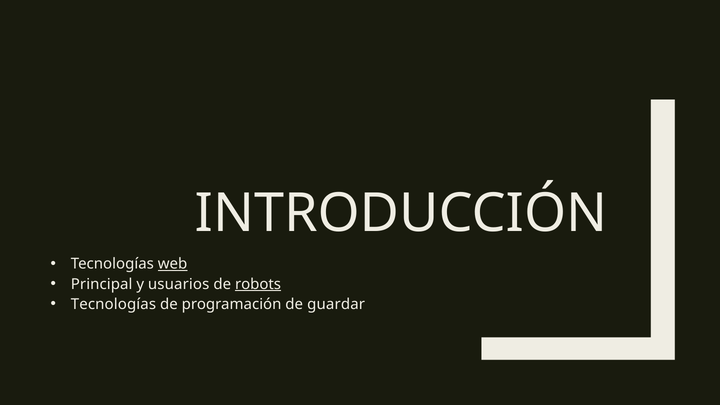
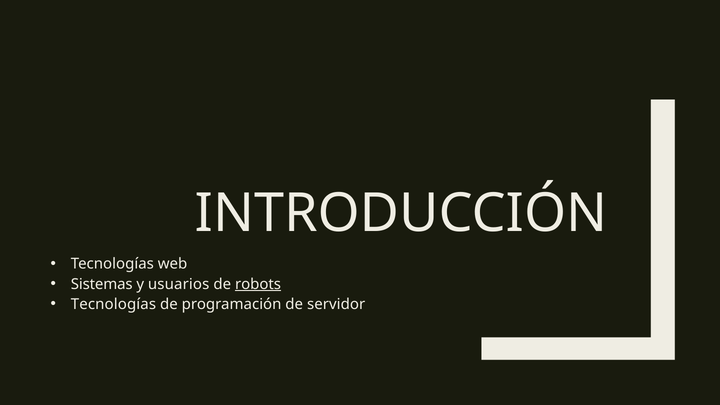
web underline: present -> none (173, 264)
Principal: Principal -> Sistemas (102, 284)
guardar: guardar -> servidor (336, 304)
